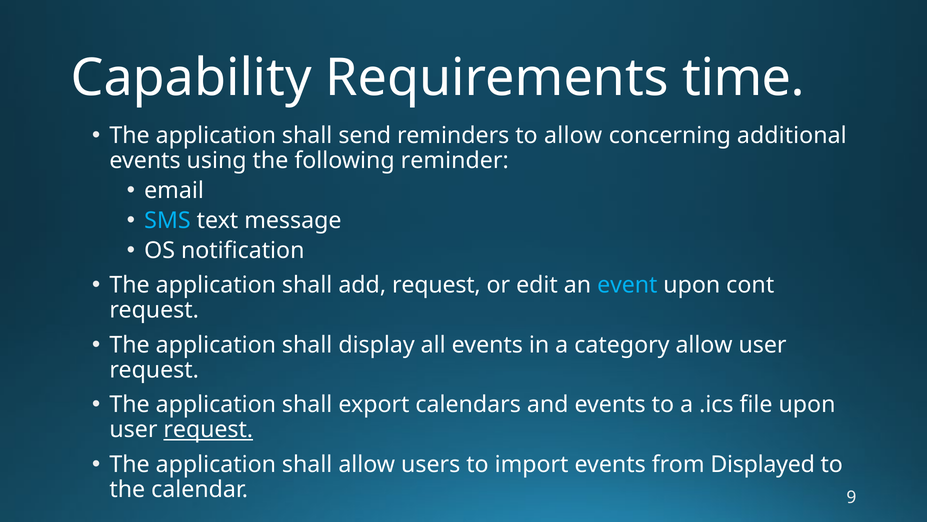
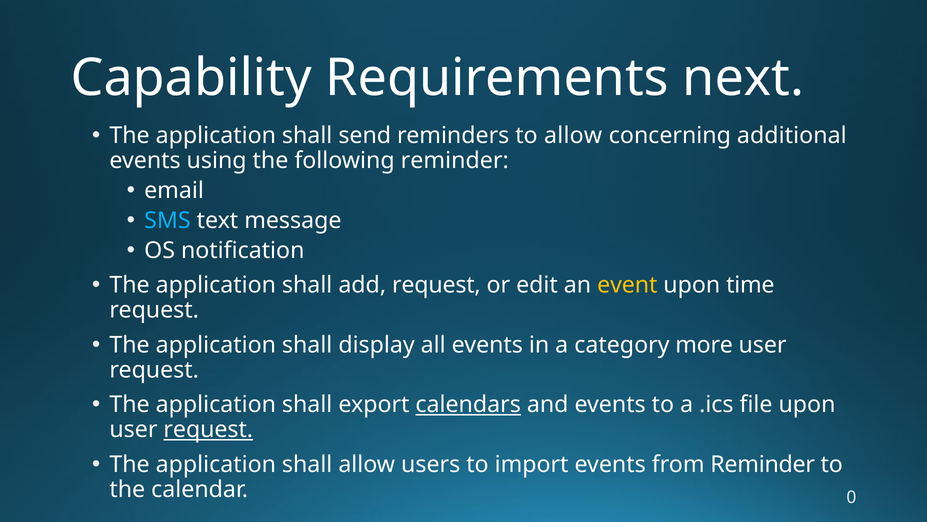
time: time -> next (743, 78)
event colour: light blue -> yellow (627, 285)
cont: cont -> time (750, 285)
category allow: allow -> more (704, 345)
calendars underline: none -> present (468, 404)
from Displayed: Displayed -> Reminder (763, 464)
9: 9 -> 0 (851, 497)
